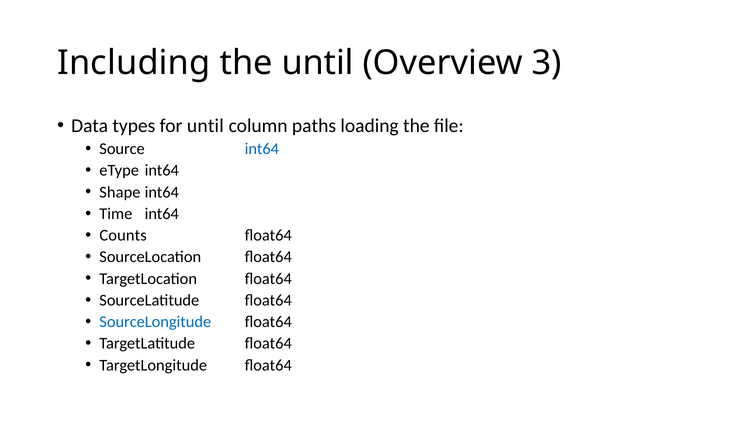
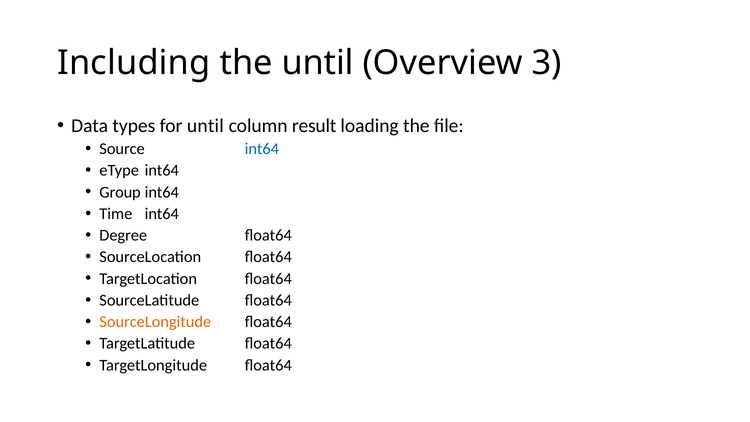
paths: paths -> result (314, 126)
Shape: Shape -> Group (120, 192)
Counts: Counts -> Degree (123, 235)
SourceLongitude colour: blue -> orange (155, 322)
